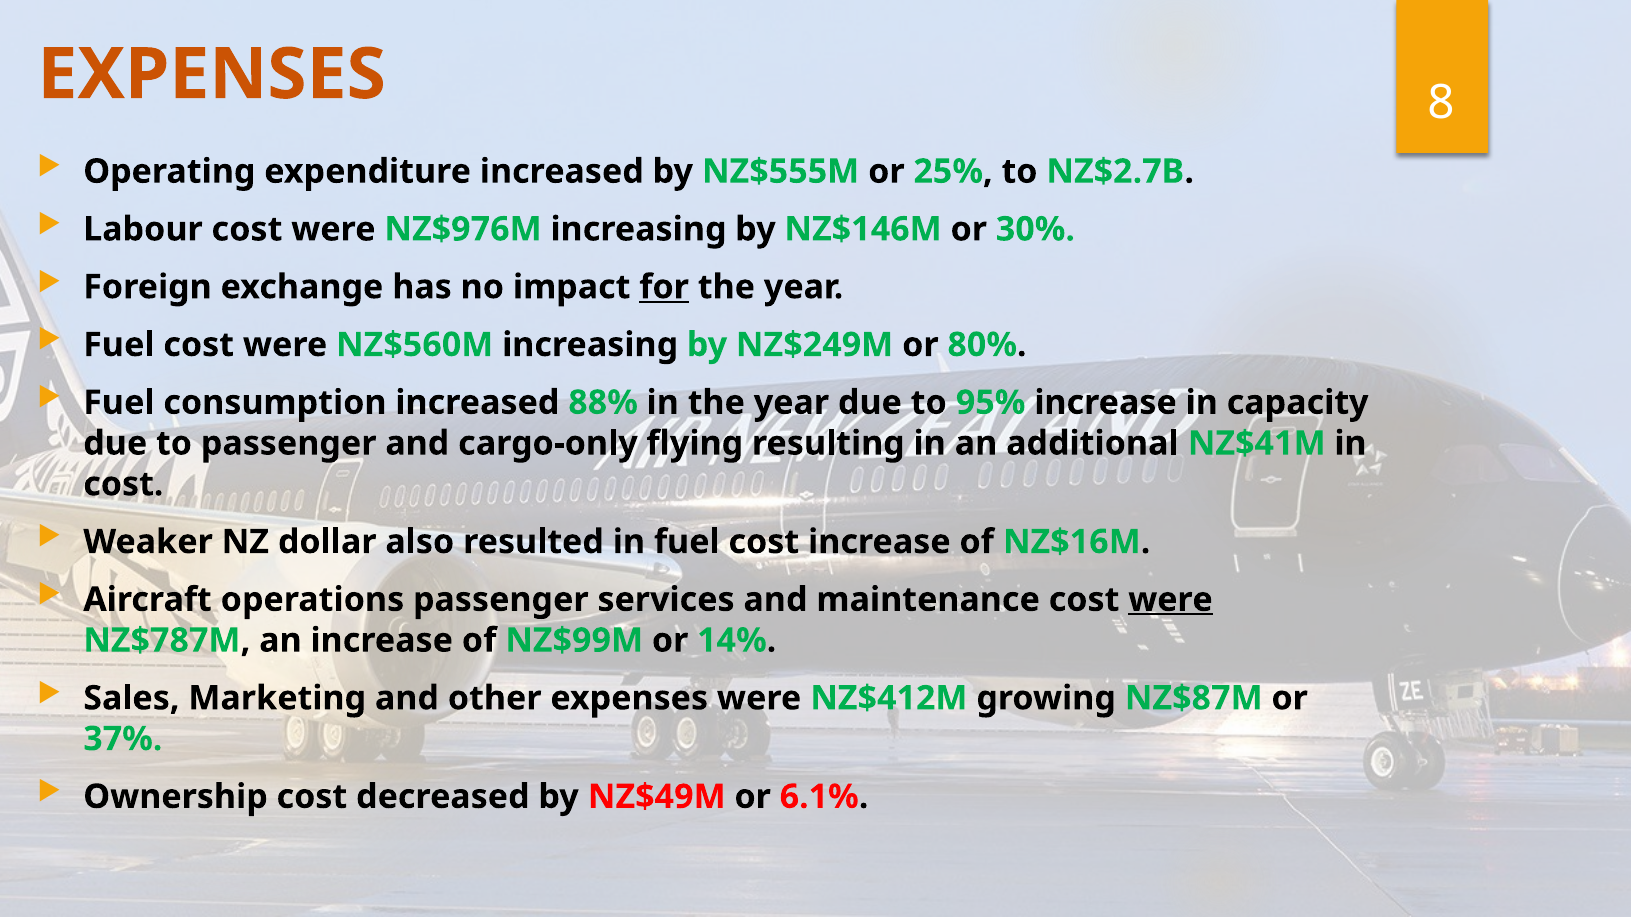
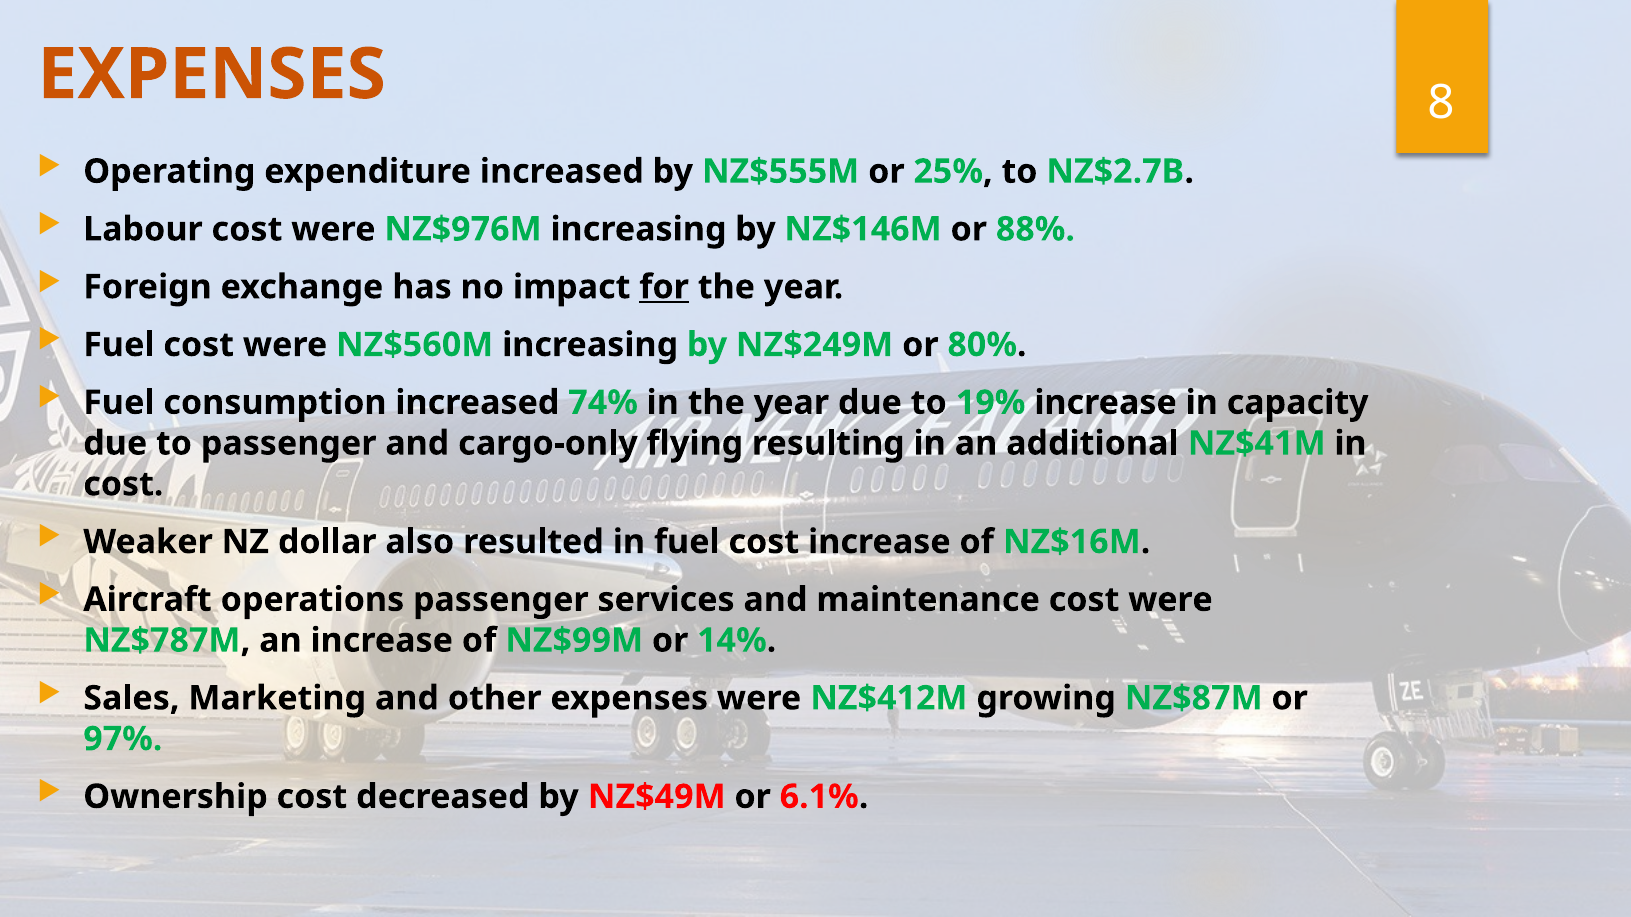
30%: 30% -> 88% (1035, 229)
88%: 88% -> 74% (603, 403)
95%: 95% -> 19% (991, 403)
were underline: present -> none (1170, 600)
37%: 37% -> 97% (123, 739)
